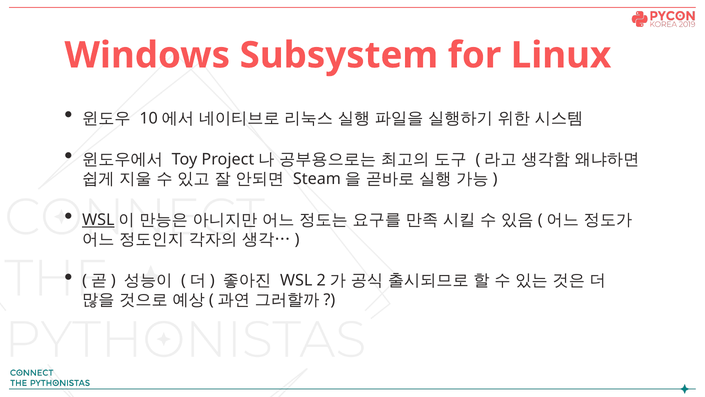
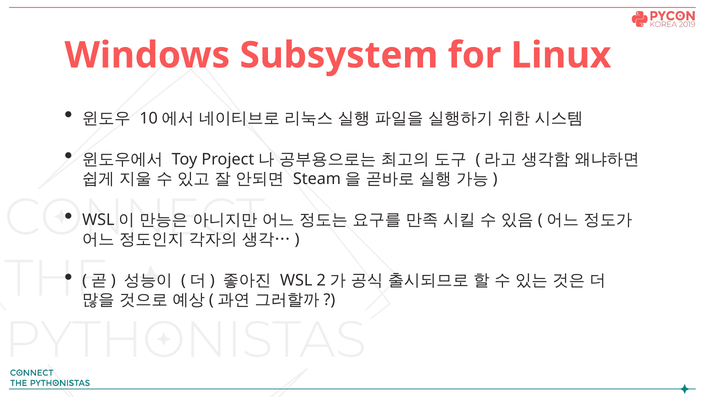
WSL underline: present -> none (98, 220)
